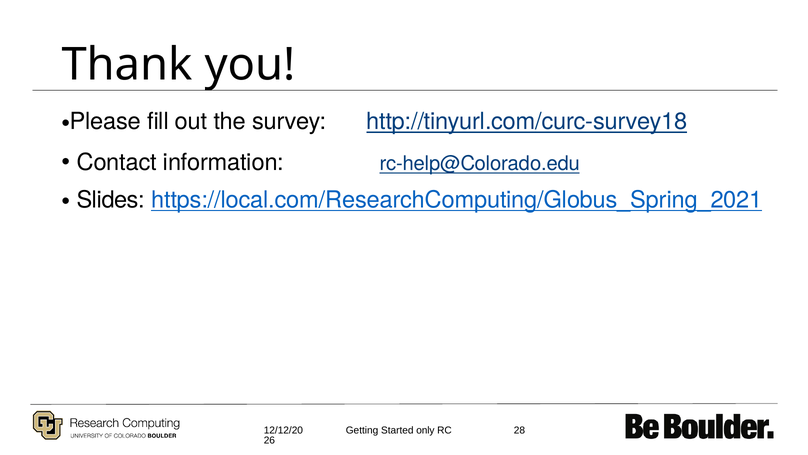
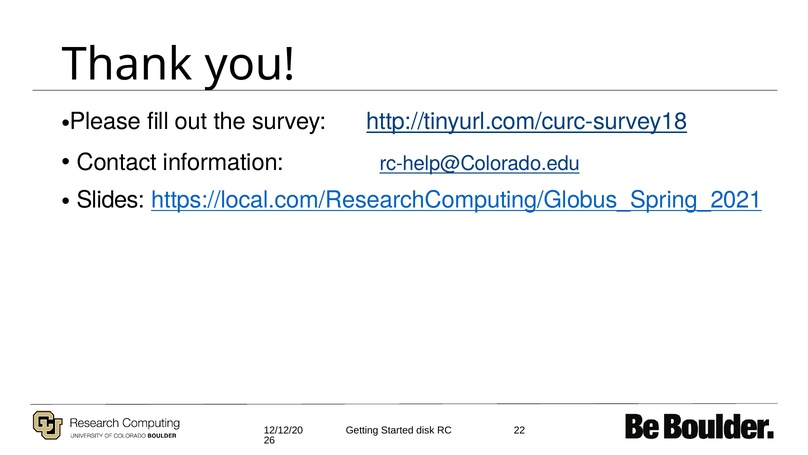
only: only -> disk (425, 430)
28: 28 -> 22 (519, 430)
